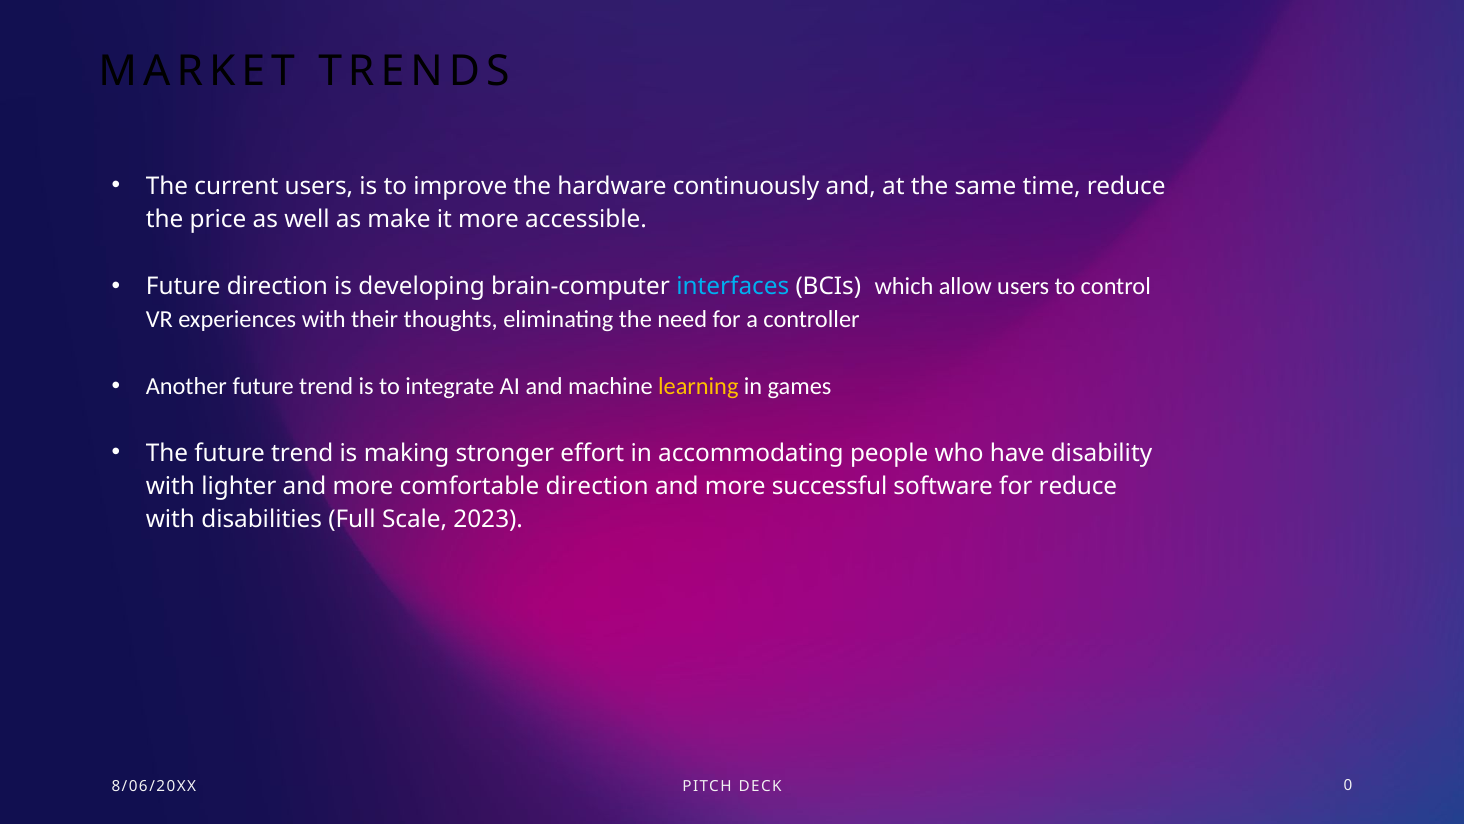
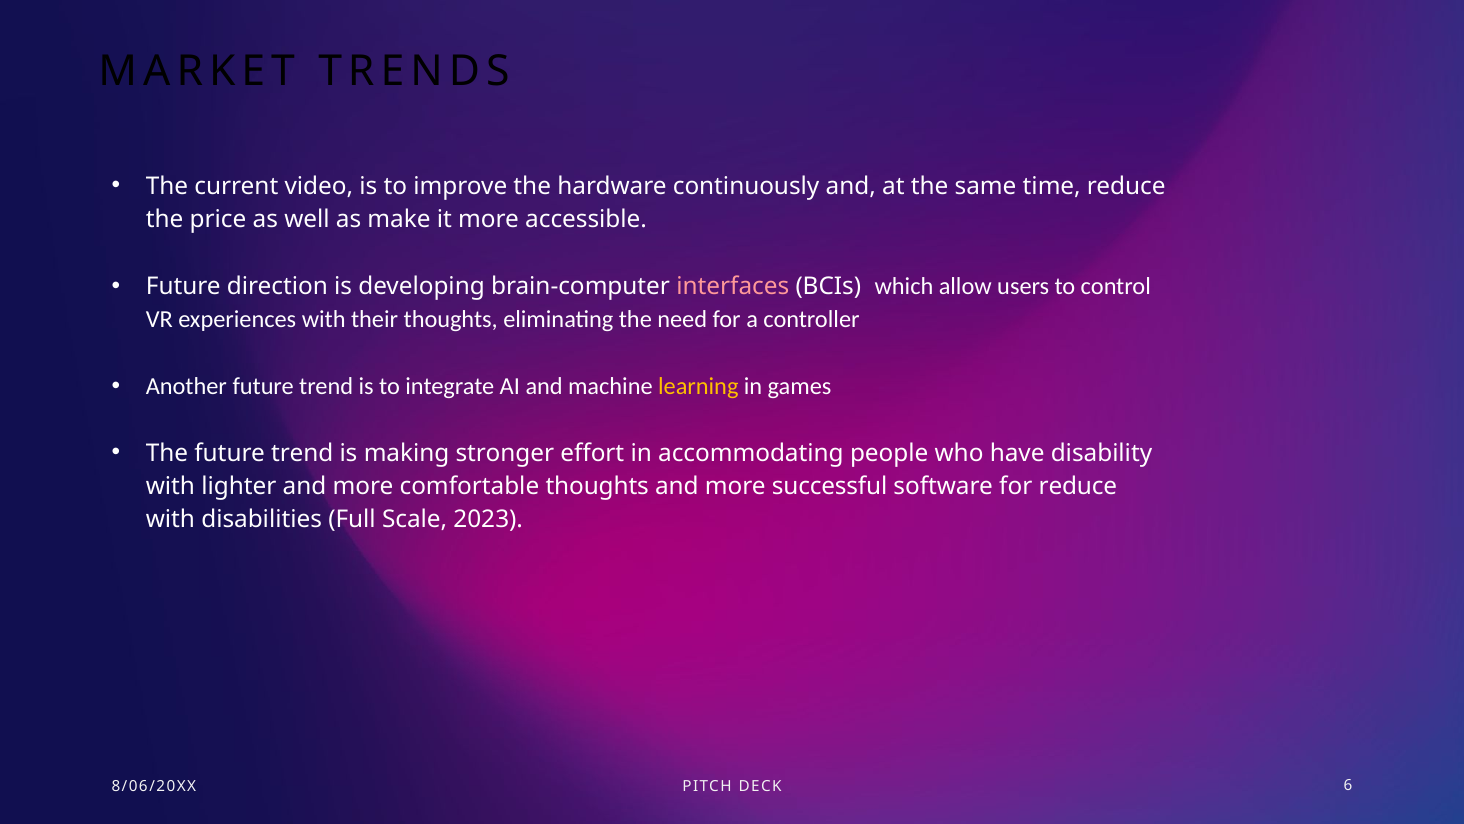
current users: users -> video (319, 186)
interfaces colour: light blue -> pink (733, 286)
comfortable direction: direction -> thoughts (597, 486)
0: 0 -> 6 (1348, 785)
